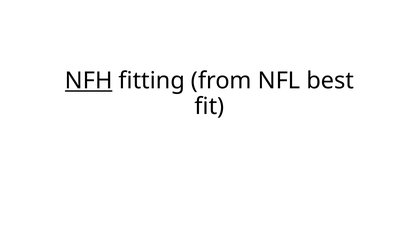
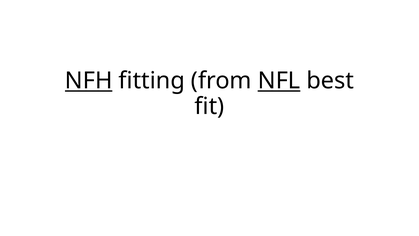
NFL underline: none -> present (279, 81)
